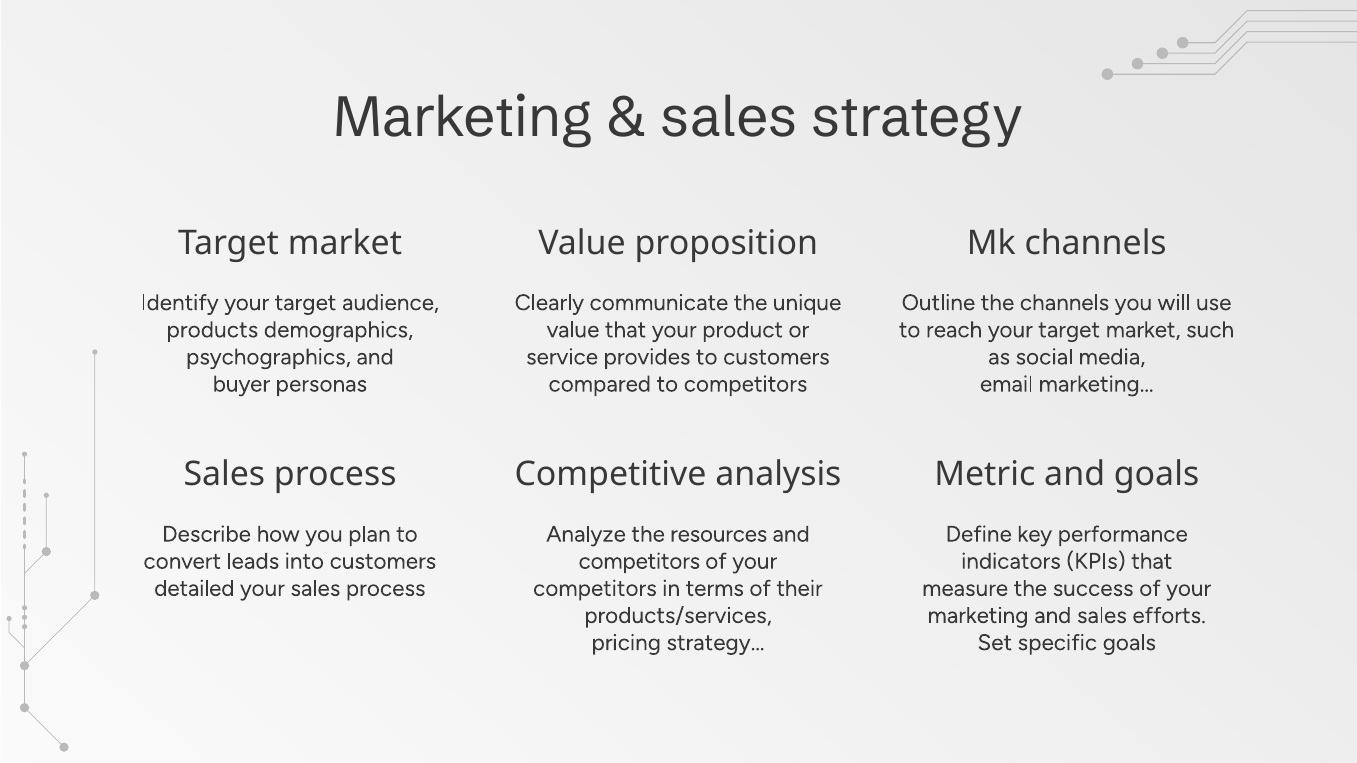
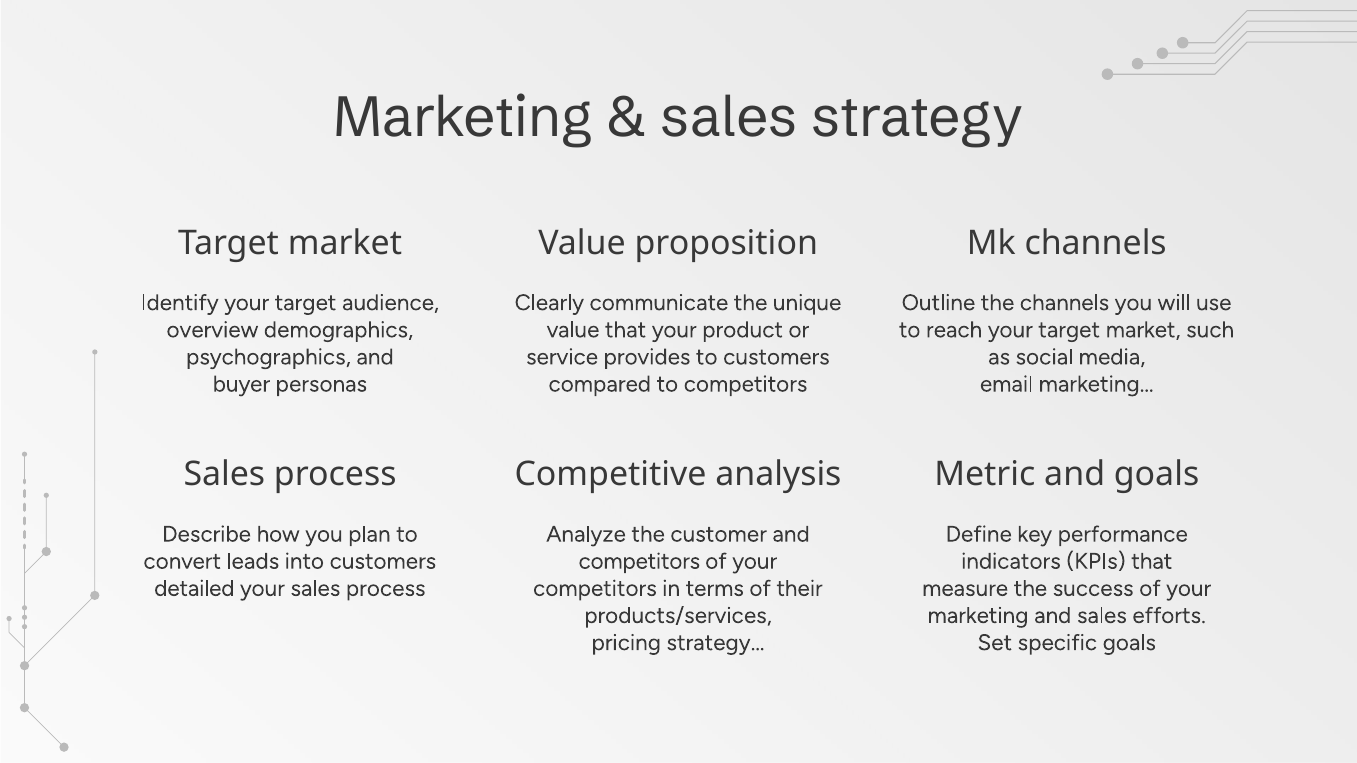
products: products -> overview (212, 330)
resources: resources -> customer (719, 534)
